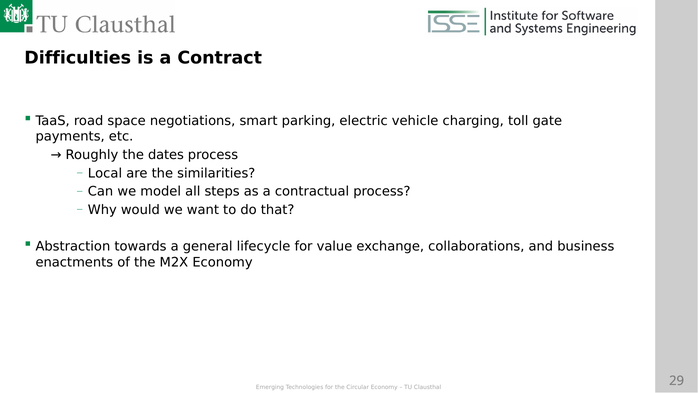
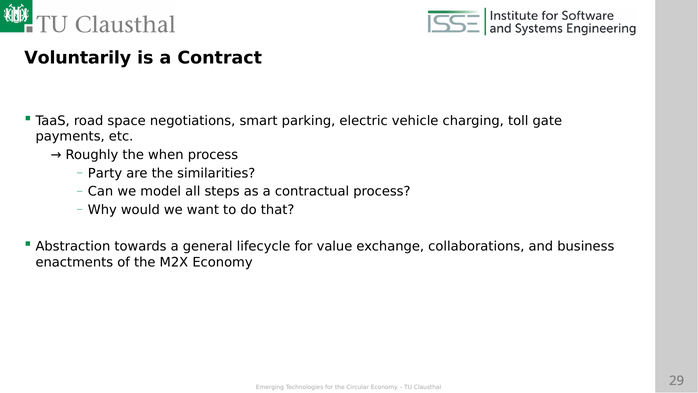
Difficulties: Difficulties -> Voluntarily (78, 58)
dates: dates -> when (166, 155)
Local: Local -> Party (105, 173)
